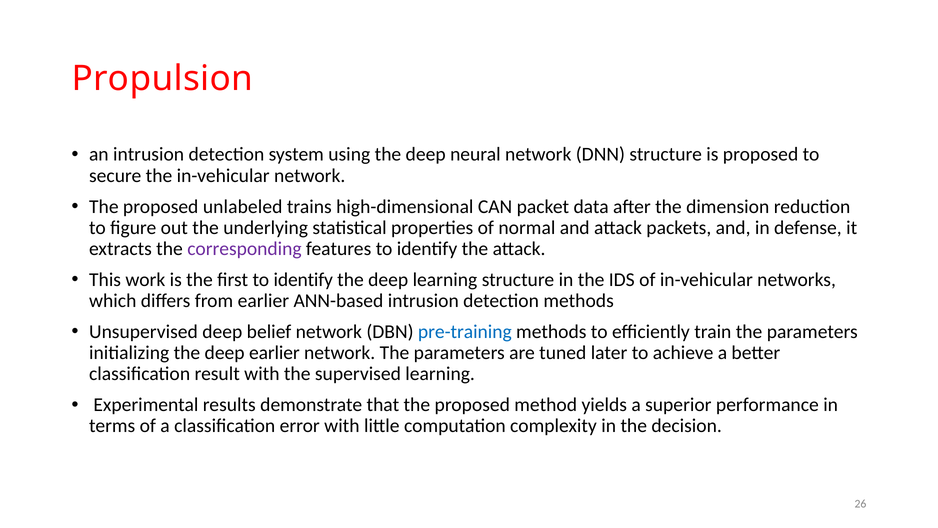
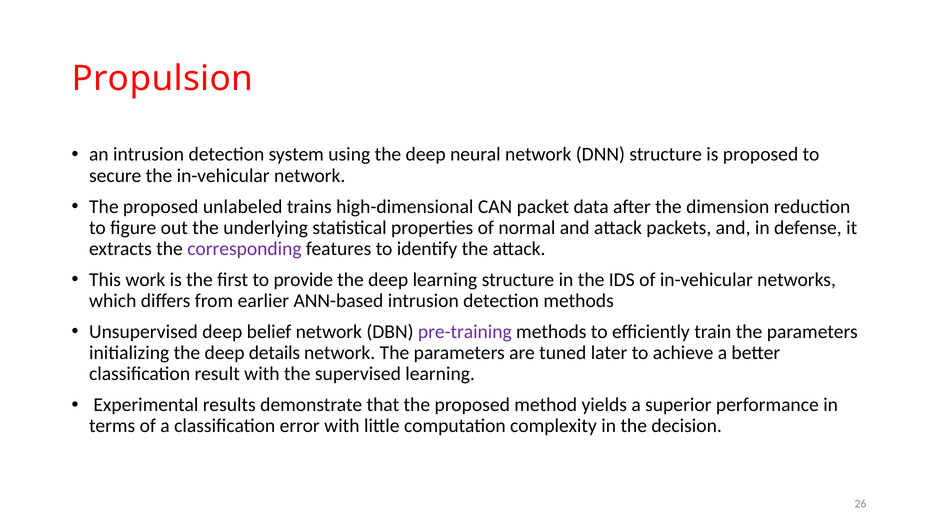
first to identify: identify -> provide (303, 279)
pre-training colour: blue -> purple (465, 331)
deep earlier: earlier -> details (274, 353)
